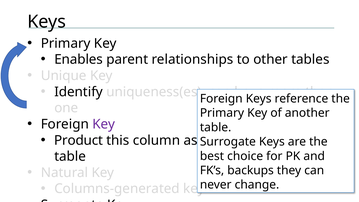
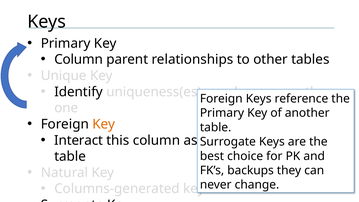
Enables: Enables -> Column (79, 59)
Key colour: purple -> orange (104, 124)
Product: Product -> Interact (79, 140)
